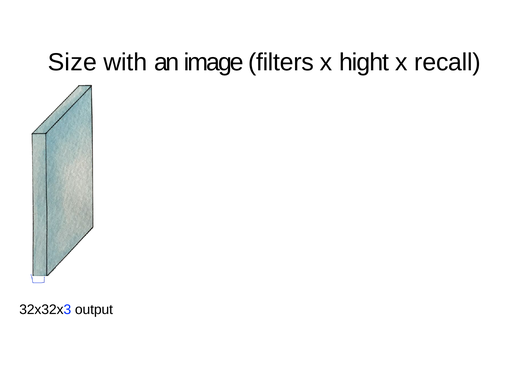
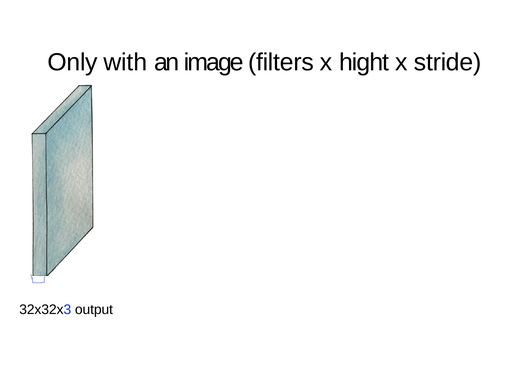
Size: Size -> Only (73, 62)
recall: recall -> stride (448, 62)
